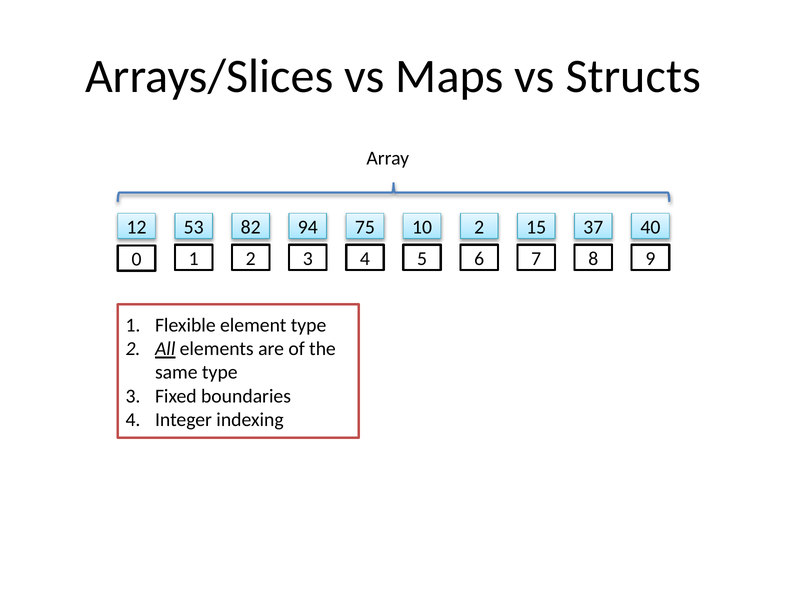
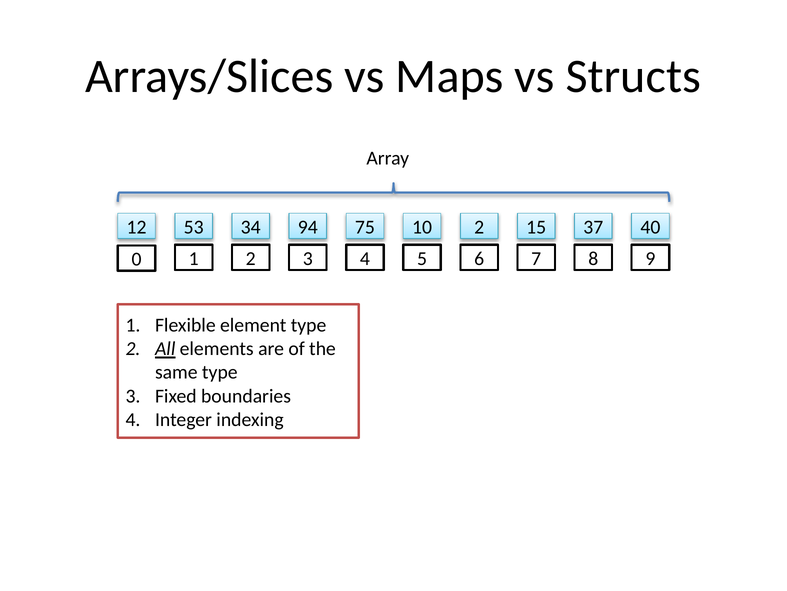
82: 82 -> 34 (251, 227)
